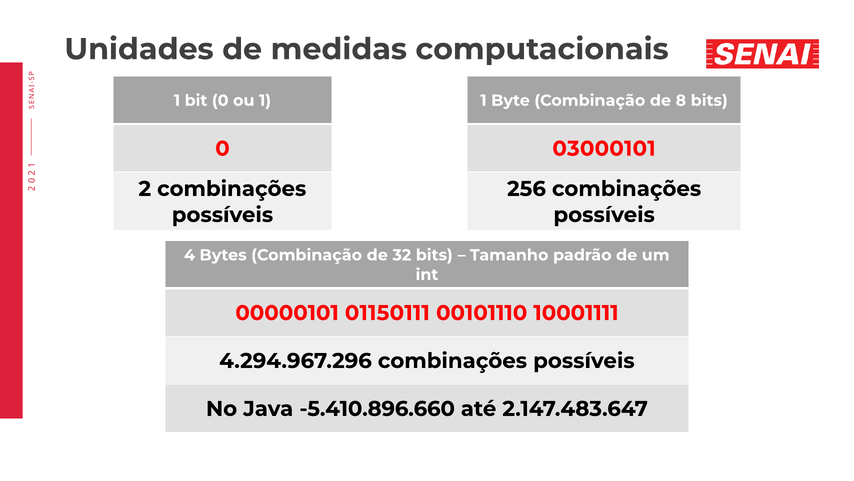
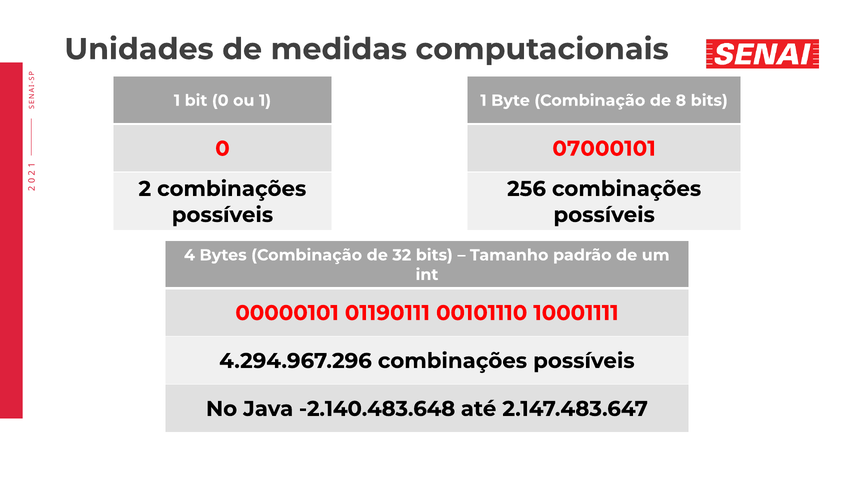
03000101: 03000101 -> 07000101 (604, 148)
01150111: 01150111 -> 01190111 (387, 313)
-5.410.896.660: -5.410.896.660 -> -2.140.483.648 (377, 408)
